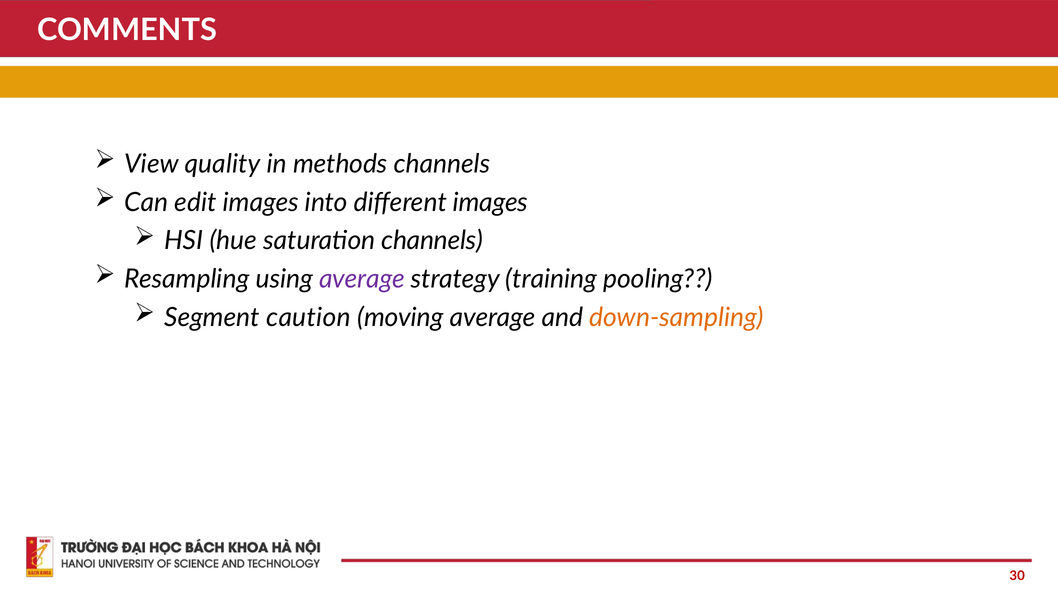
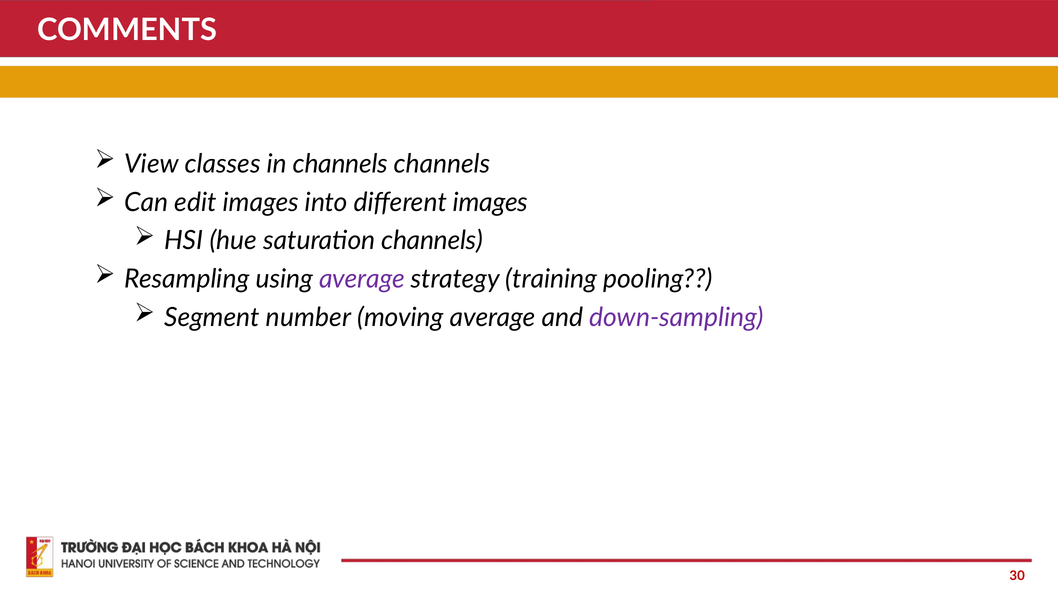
quality: quality -> classes (223, 164)
in methods: methods -> channels (340, 164)
caution: caution -> number (308, 317)
down-sampling colour: orange -> purple (676, 317)
